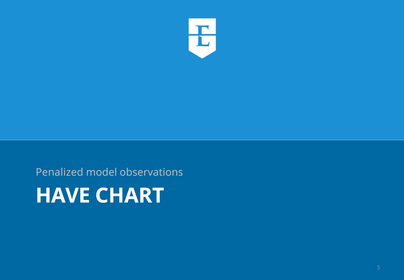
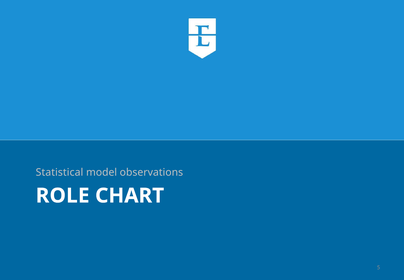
Penalized: Penalized -> Statistical (60, 172)
HAVE: HAVE -> ROLE (63, 195)
